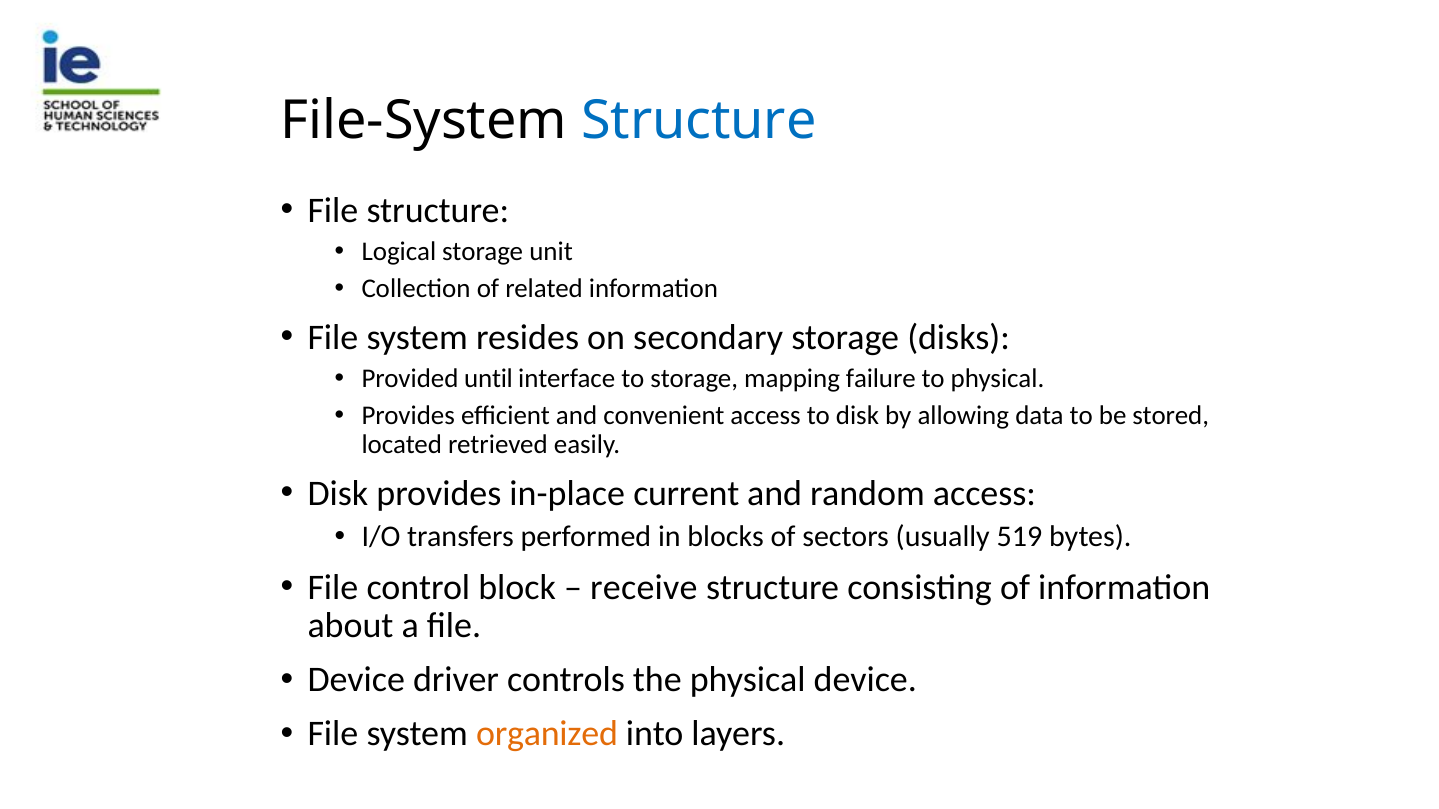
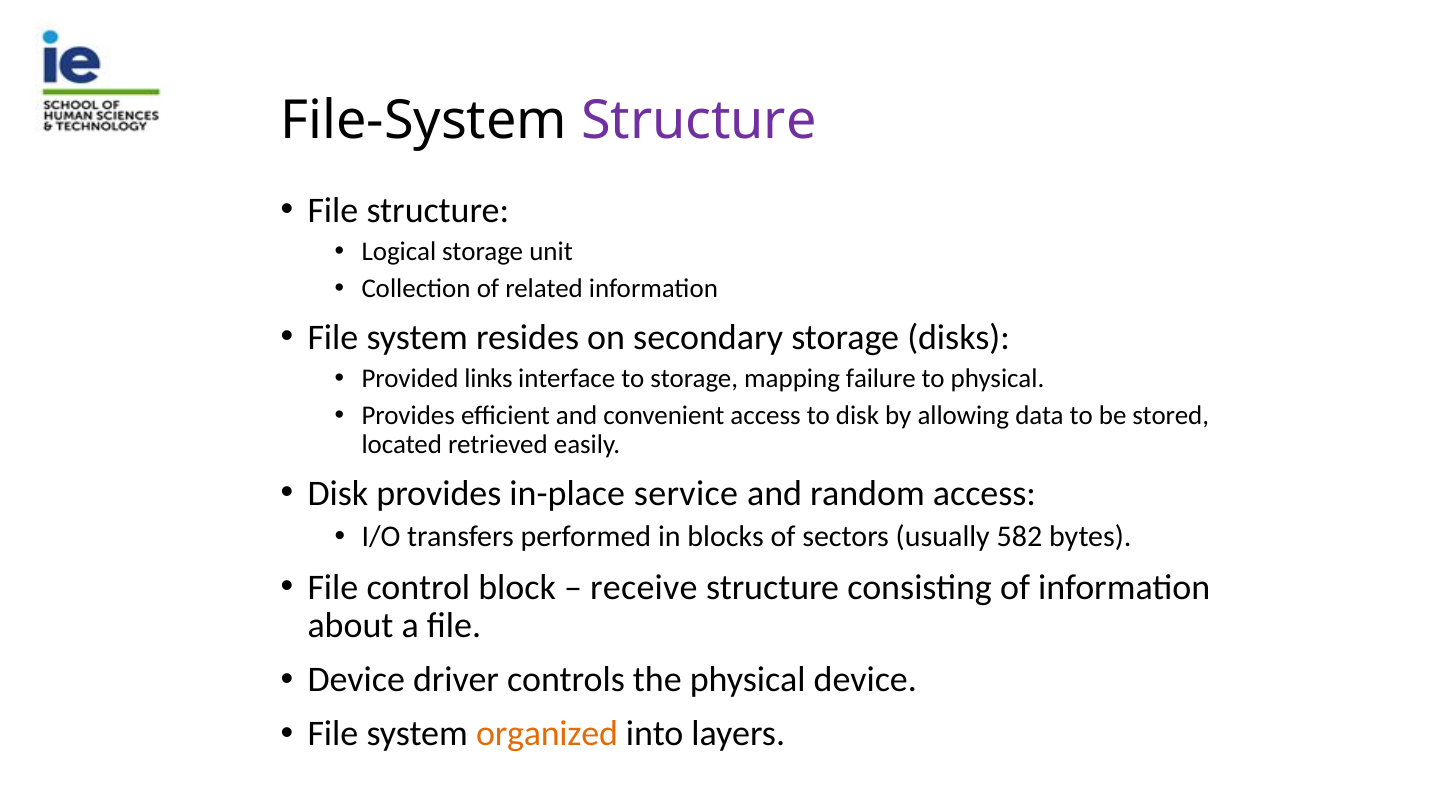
Structure colour: blue -> purple (699, 120)
until: until -> links (489, 379)
current: current -> service (686, 494)
519: 519 -> 582 (1019, 537)
